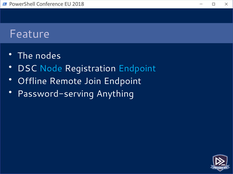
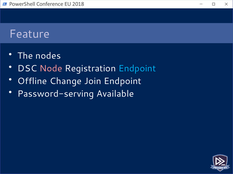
Node colour: light blue -> pink (51, 69)
Remote: Remote -> Change (66, 81)
Anything: Anything -> Available (115, 94)
